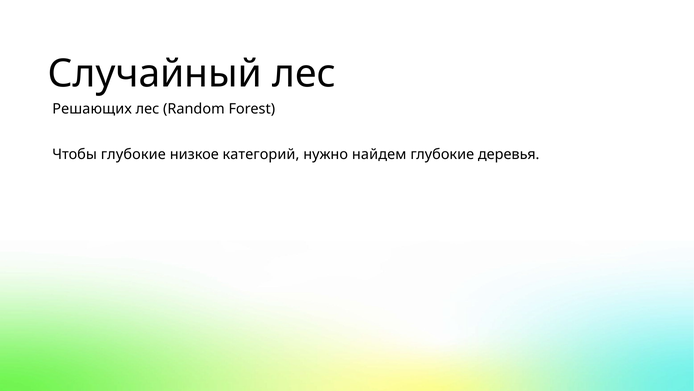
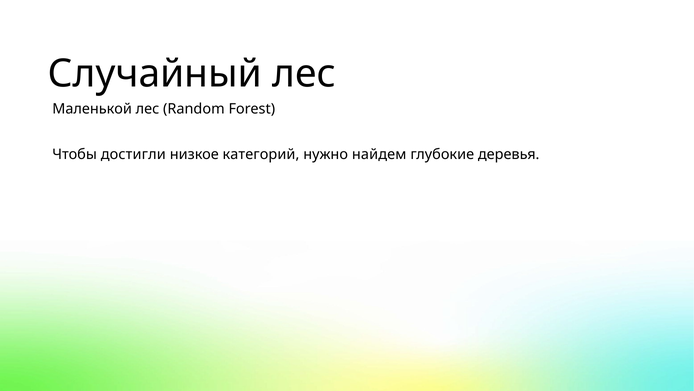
Решающих: Решающих -> Маленькой (92, 109)
Чтобы глубокие: глубокие -> достигли (133, 154)
